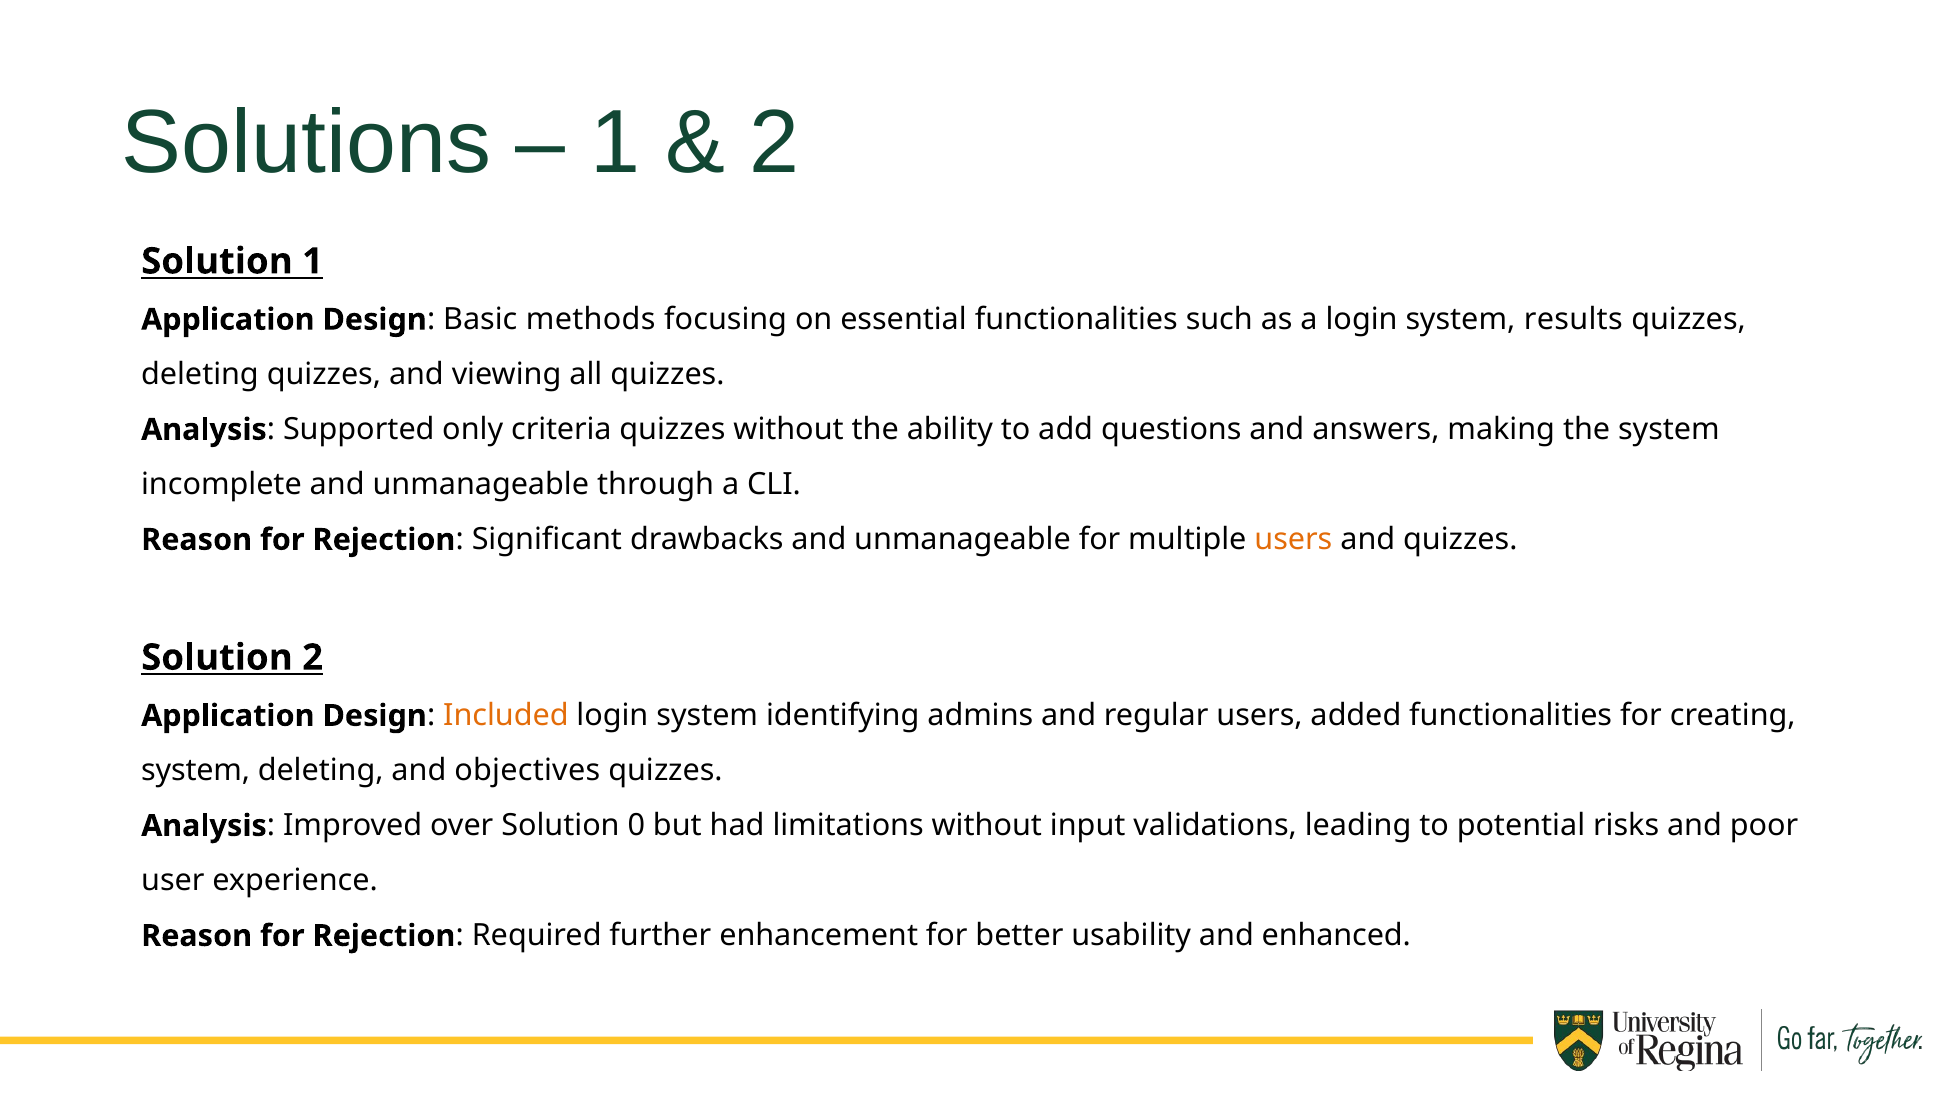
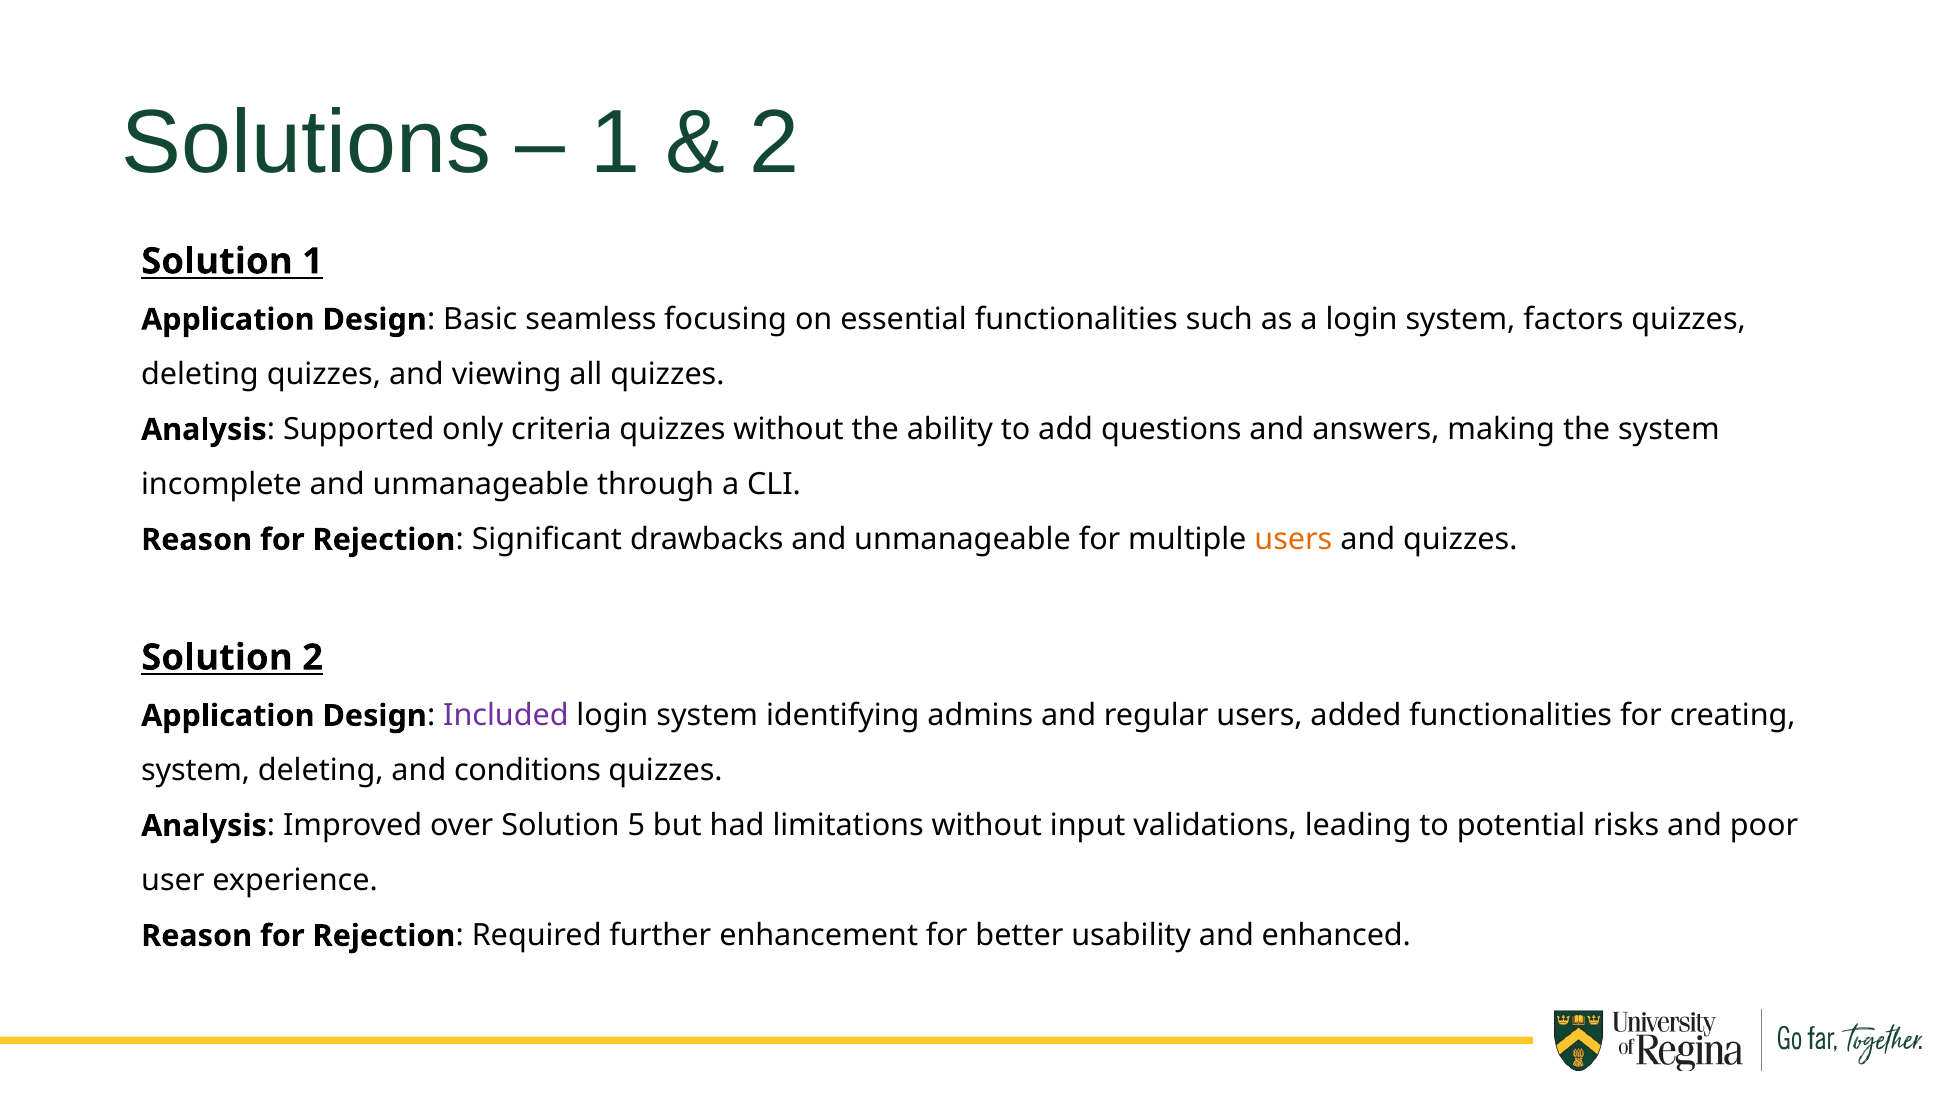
methods: methods -> seamless (591, 320)
results: results -> factors (1573, 320)
Included colour: orange -> purple (506, 716)
objectives: objectives -> conditions (528, 771)
0: 0 -> 5 (636, 826)
